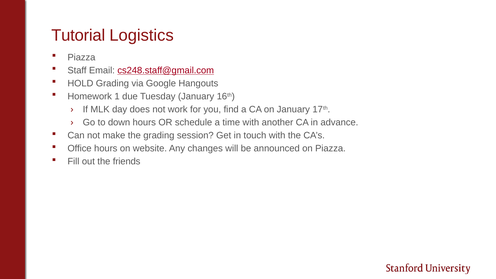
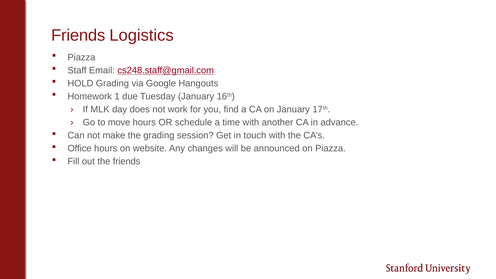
Tutorial: Tutorial -> Friends (78, 35)
down: down -> move (119, 122)
